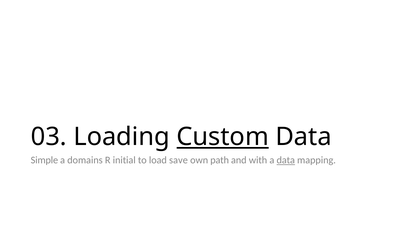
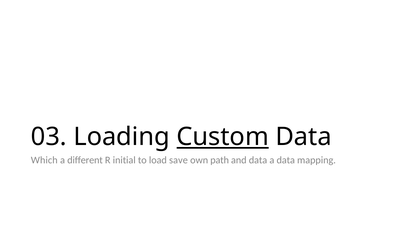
Simple: Simple -> Which (44, 160)
domains: domains -> different (85, 160)
and with: with -> data (258, 160)
data underline: present -> none (286, 160)
